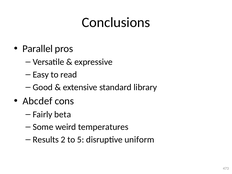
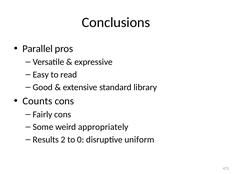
Abcdef: Abcdef -> Counts (37, 101)
Fairly beta: beta -> cons (63, 114)
temperatures: temperatures -> appropriately (103, 127)
5: 5 -> 0 (81, 140)
